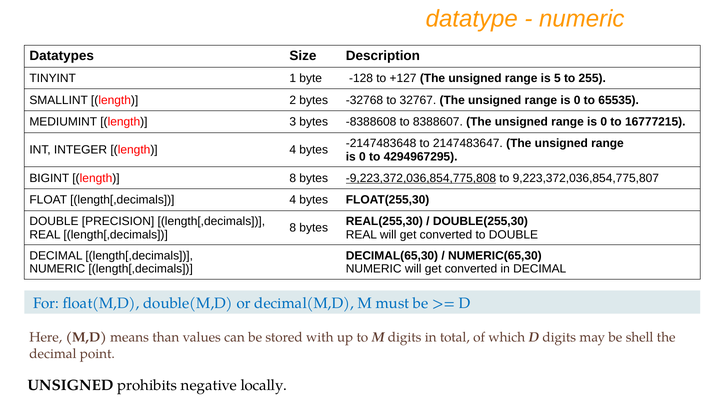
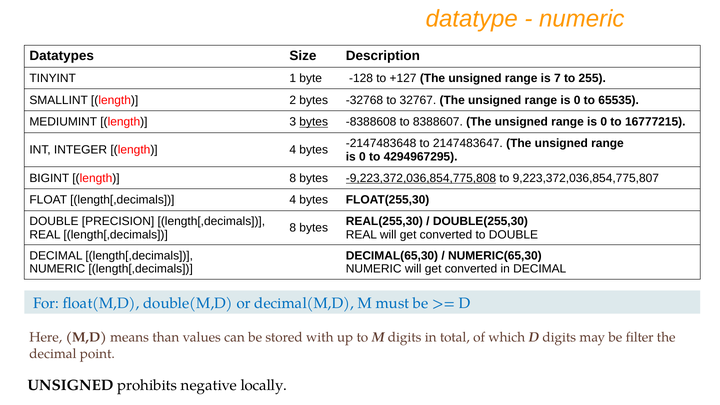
5: 5 -> 7 (557, 78)
bytes underline: none -> present (314, 122)
shell: shell -> filter (640, 338)
